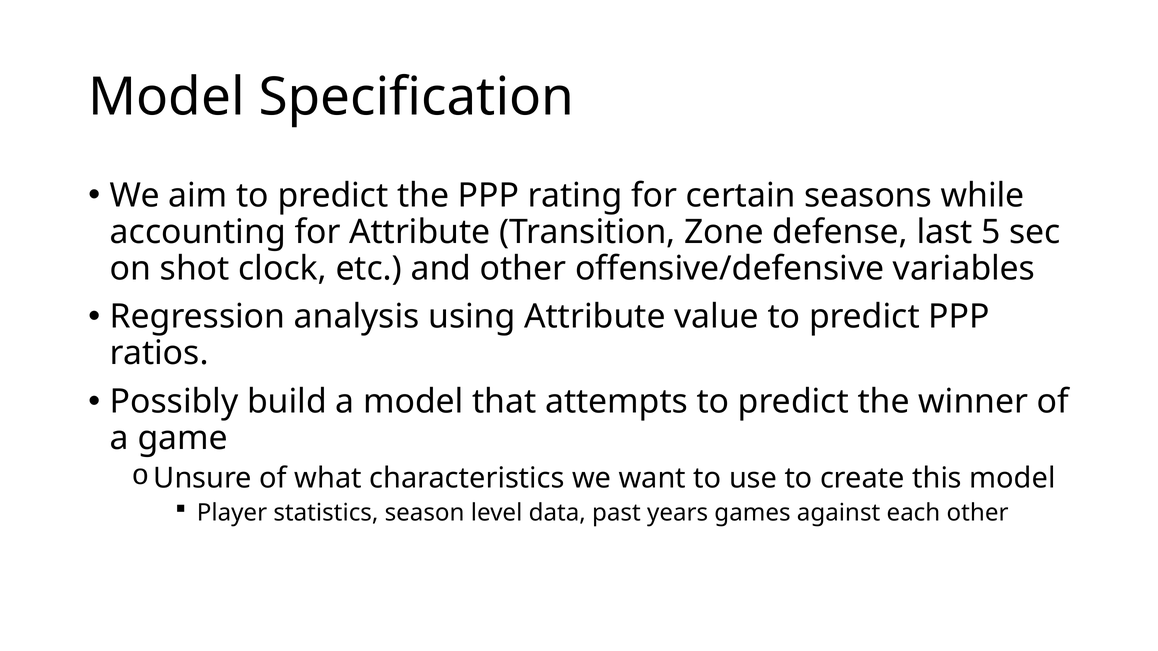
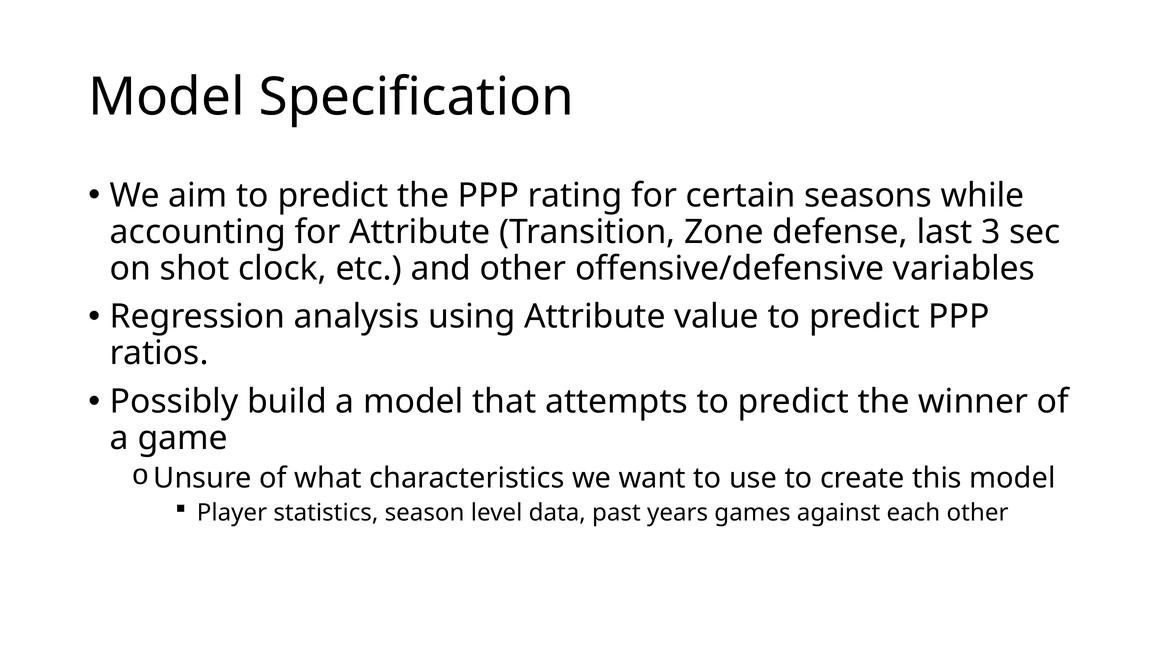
5: 5 -> 3 (991, 232)
